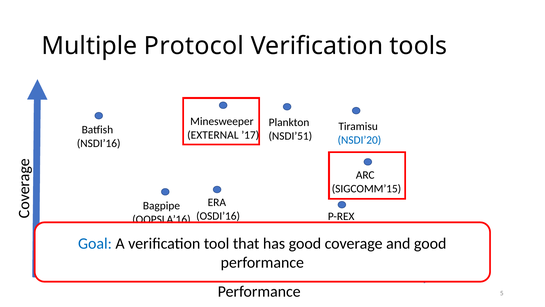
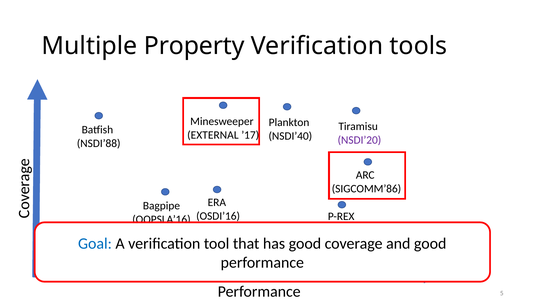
Protocol: Protocol -> Property (194, 46)
NSDI’51: NSDI’51 -> NSDI’40 (290, 136)
NSDI’20 colour: blue -> purple (359, 140)
NSDI’16: NSDI’16 -> NSDI’88 (99, 143)
SIGCOMM’15: SIGCOMM’15 -> SIGCOMM’86 (366, 188)
